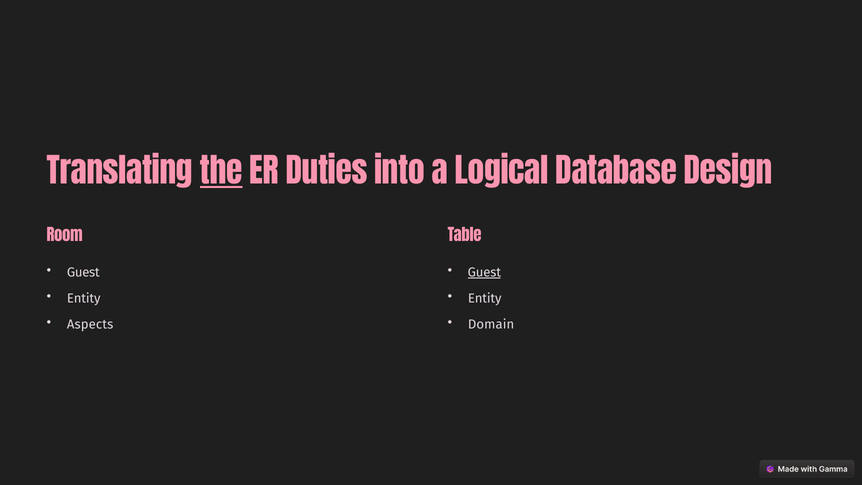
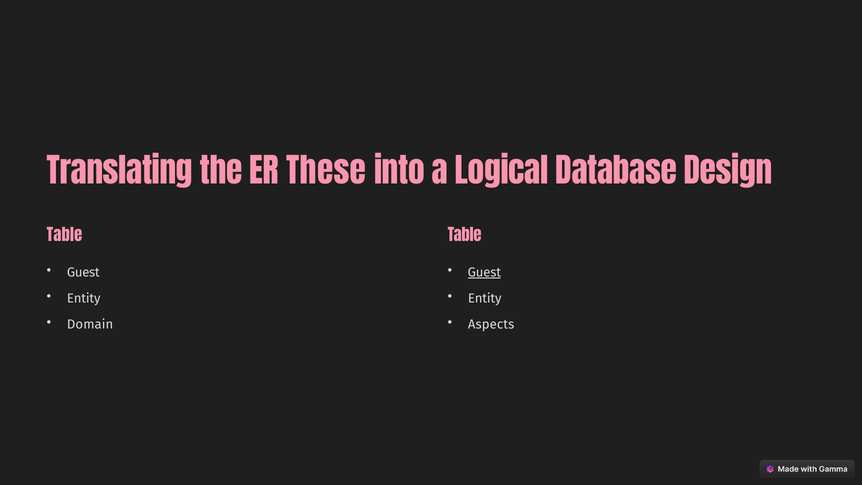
the underline: present -> none (221, 173)
Duties: Duties -> These (326, 173)
Room: Room -> Table (64, 236)
Aspects: Aspects -> Domain (90, 325)
Domain: Domain -> Aspects (491, 325)
